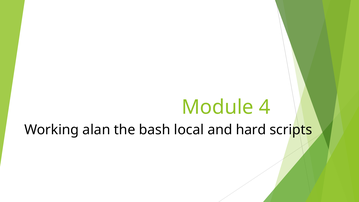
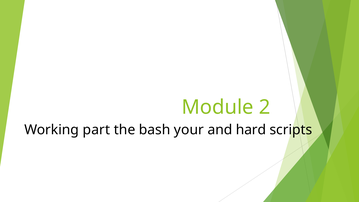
4: 4 -> 2 (265, 107)
alan: alan -> part (96, 130)
local: local -> your (189, 130)
